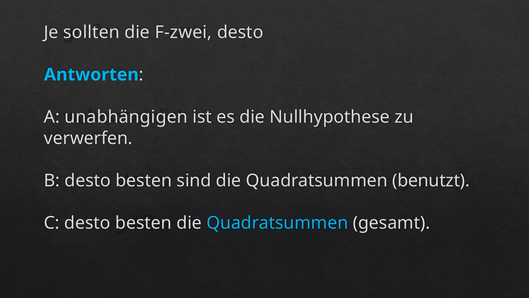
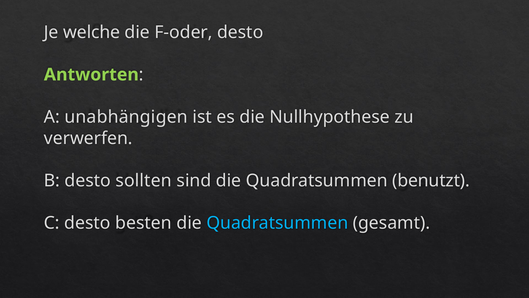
sollten: sollten -> welche (92, 32)
F-zwei: F-zwei -> F-oder (184, 32)
Antworten colour: light blue -> light green (91, 74)
B desto besten: besten -> sollten (144, 180)
